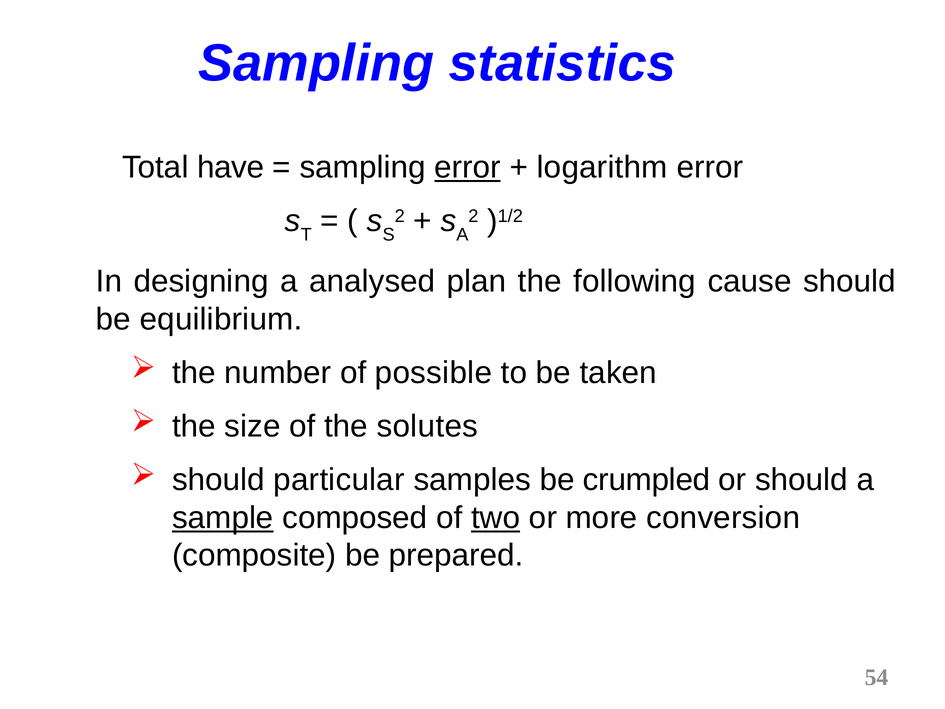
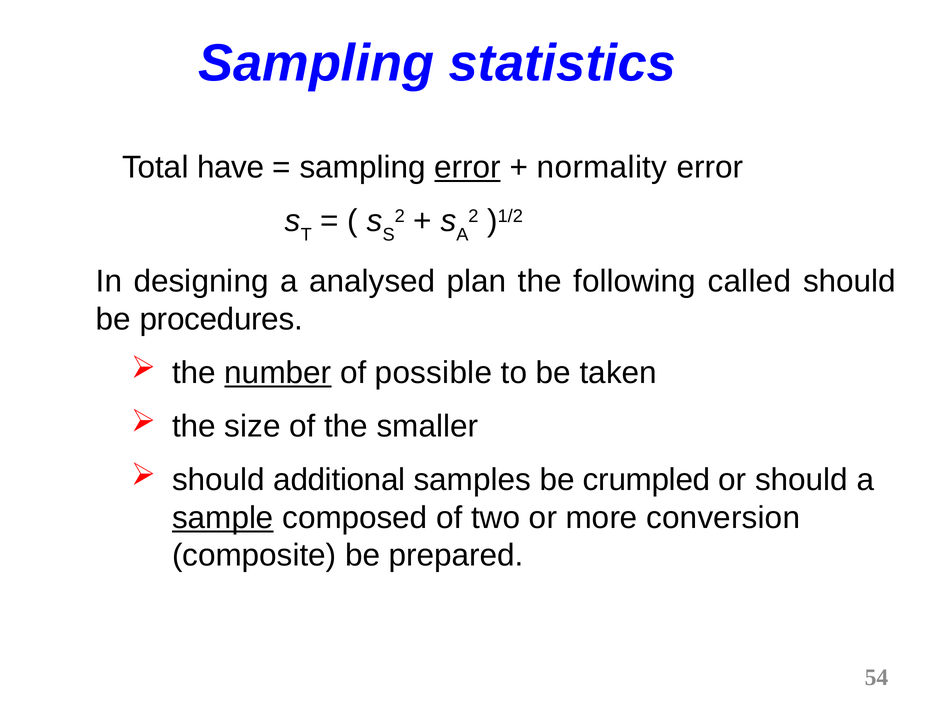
logarithm: logarithm -> normality (602, 167)
cause: cause -> called (749, 281)
equilibrium: equilibrium -> procedures (221, 319)
number underline: none -> present (278, 373)
solutes: solutes -> smaller (427, 426)
particular: particular -> additional (339, 480)
two underline: present -> none (496, 518)
